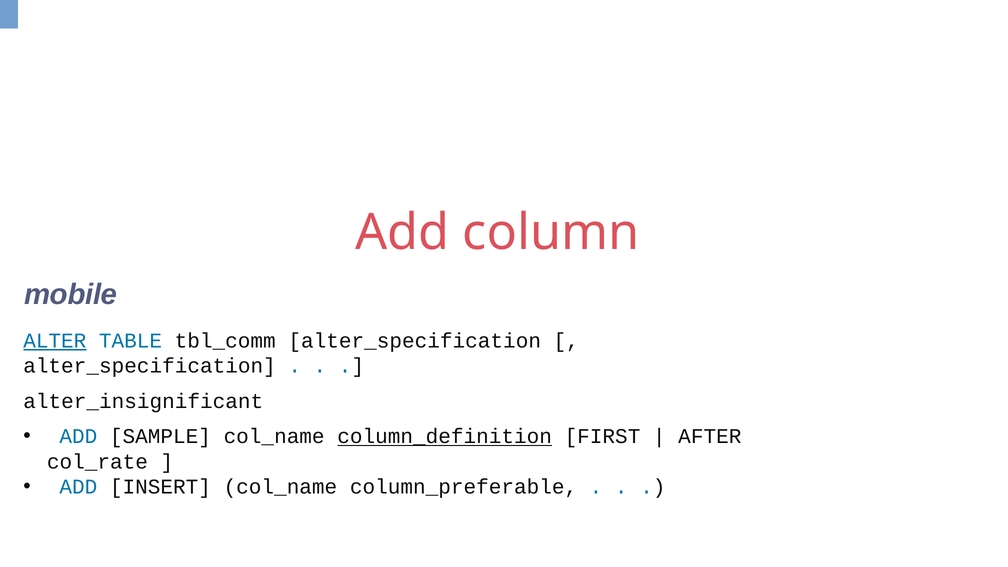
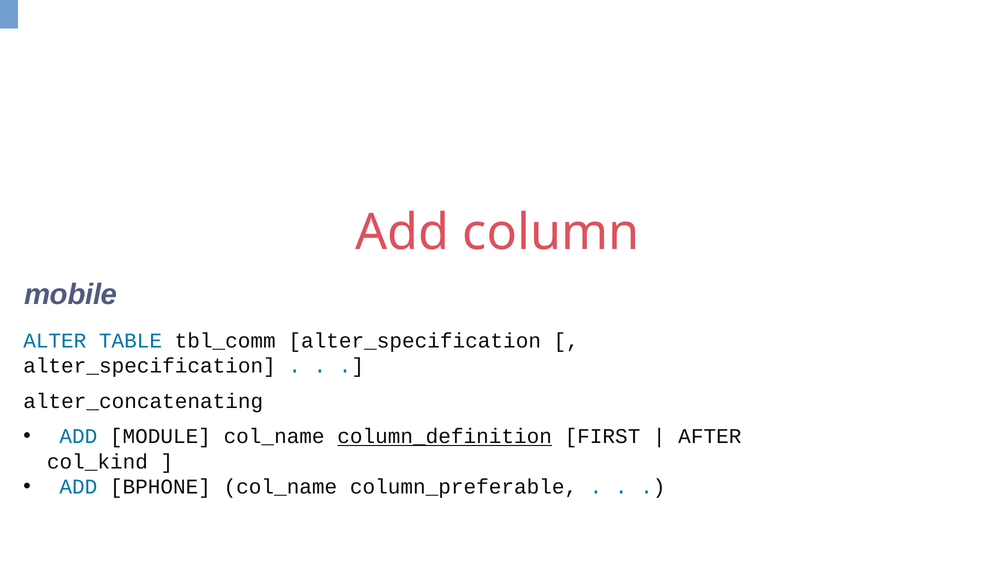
ALTER underline: present -> none (55, 341)
alter_insignificant: alter_insignificant -> alter_concatenating (143, 401)
SAMPLE: SAMPLE -> MODULE (160, 437)
col_rate: col_rate -> col_kind (97, 462)
INSERT: INSERT -> BPHONE (160, 487)
